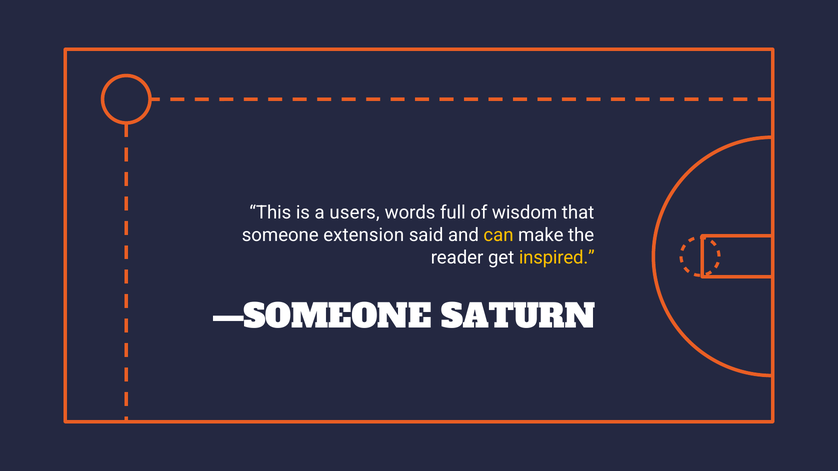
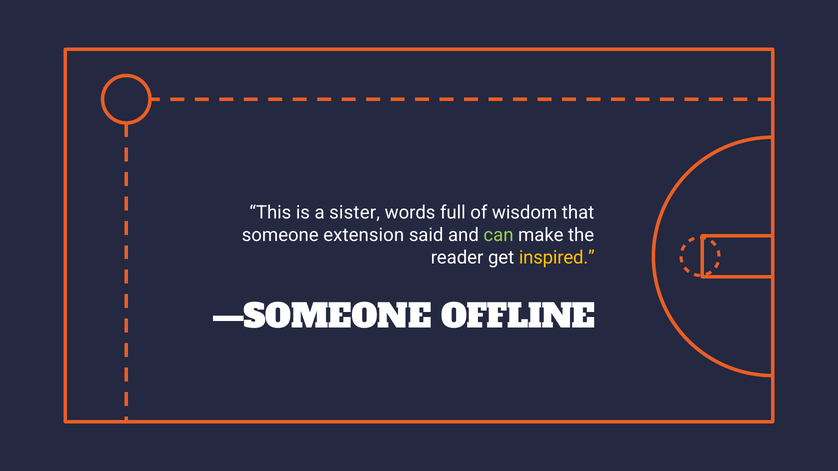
users: users -> sister (355, 213)
can colour: yellow -> light green (499, 235)
SATURN: SATURN -> OFFLINE (518, 317)
